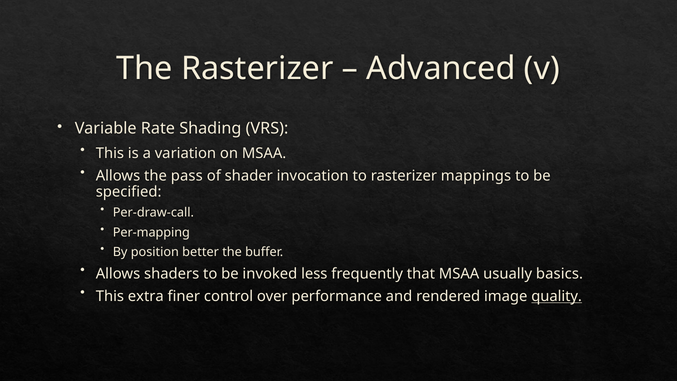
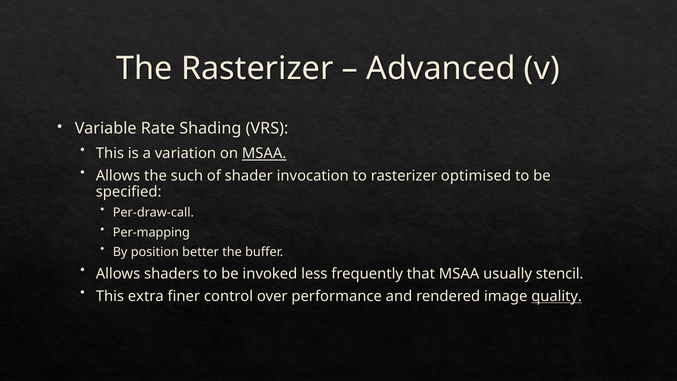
MSAA underline: none -> present (264, 153)
pass: pass -> such (187, 176)
mappings: mappings -> optimised (476, 176)
basics: basics -> stencil (560, 274)
